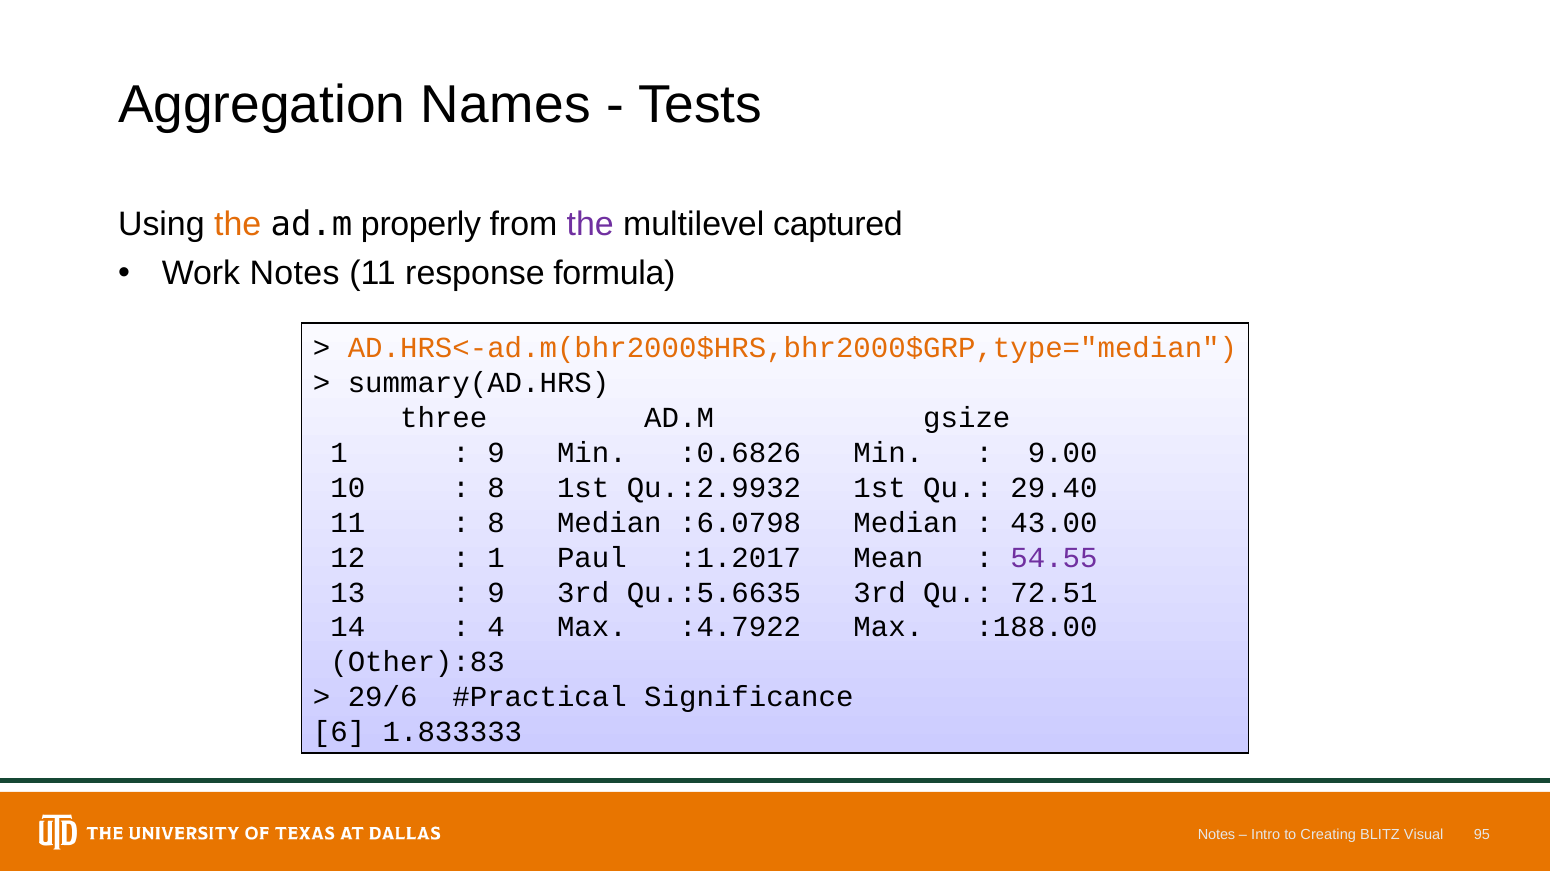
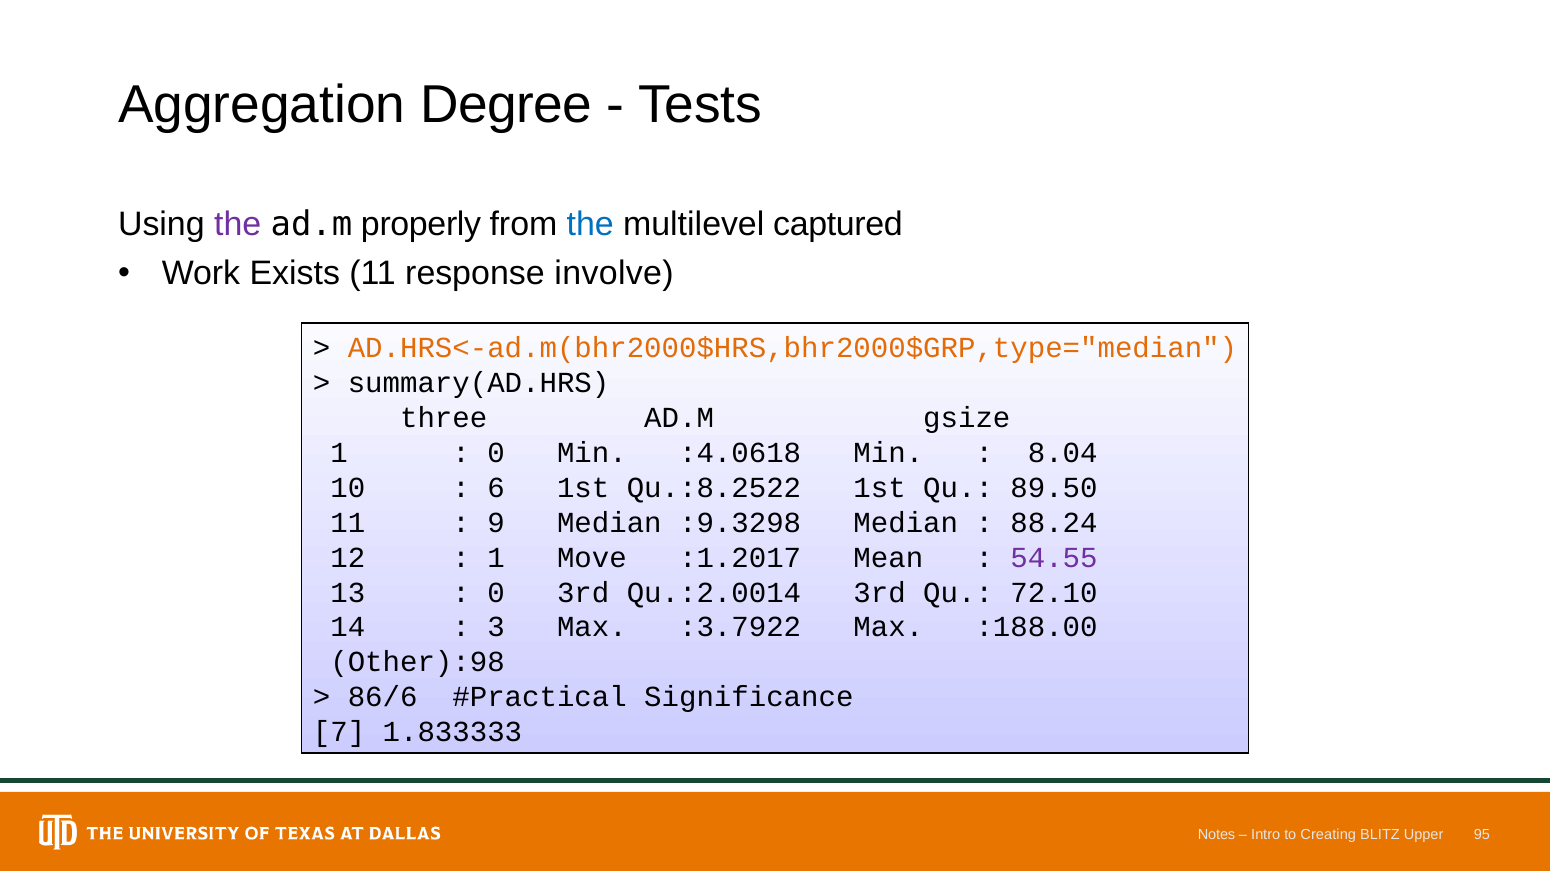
Names: Names -> Degree (506, 105)
the colour: orange -> purple (238, 225)
the colour: purple -> blue (590, 225)
Work Notes: Notes -> Exists (295, 273)
formula: formula -> involve (614, 273)
9: 9 -> 0 (496, 453)
:0.6826: :0.6826 -> :4.0618 (740, 453)
9.00: 9.00 -> 8.04 (1063, 453)
8: 8 -> 6 (496, 488)
Qu.:2.9932: Qu.:2.9932 -> Qu.:8.2522 (714, 488)
29.40: 29.40 -> 89.50 (1054, 488)
8: 8 -> 9 (496, 523)
:6.0798: :6.0798 -> :9.3298 (740, 523)
43.00: 43.00 -> 88.24 (1054, 523)
Paul: Paul -> Move (592, 557)
9: 9 -> 0 (496, 592)
Qu.:5.6635: Qu.:5.6635 -> Qu.:2.0014 (714, 592)
72.51: 72.51 -> 72.10 (1054, 592)
4: 4 -> 3 (496, 627)
:4.7922: :4.7922 -> :3.7922 (740, 627)
Other):83: Other):83 -> Other):98 (418, 662)
29/6: 29/6 -> 86/6 (383, 697)
6: 6 -> 7 (339, 732)
Visual: Visual -> Upper (1424, 835)
